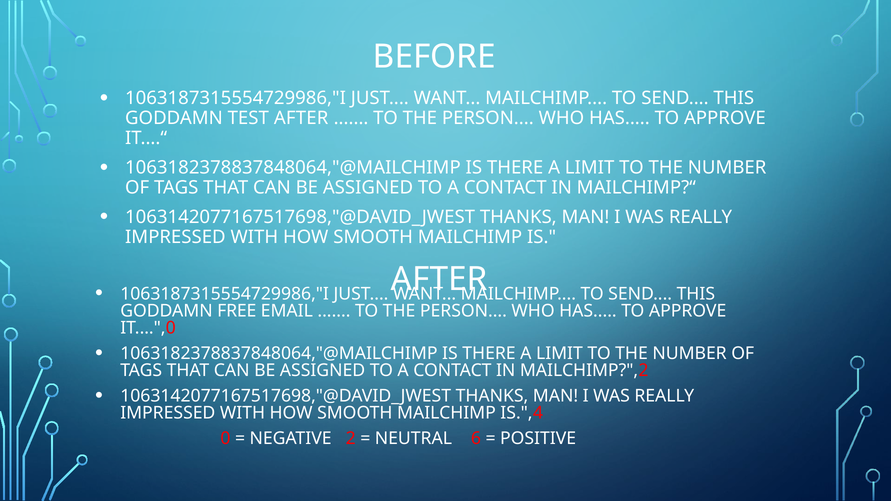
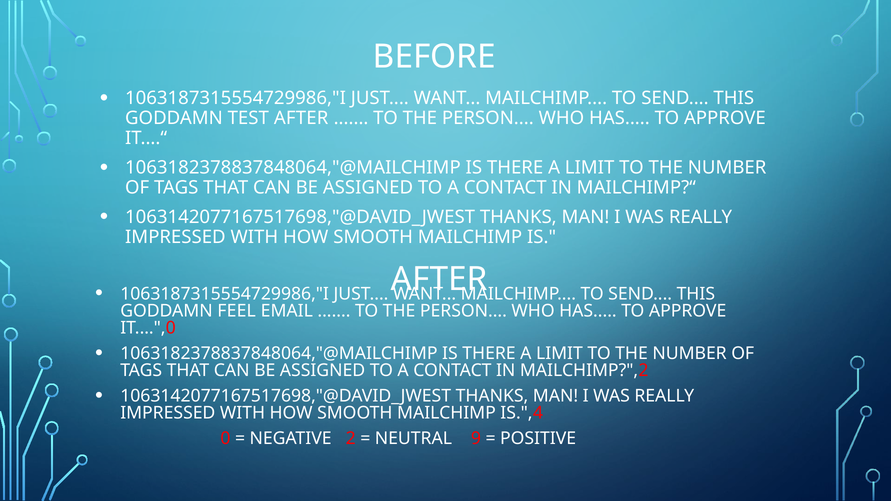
FREE: FREE -> FEEL (237, 311)
6: 6 -> 9 (476, 439)
